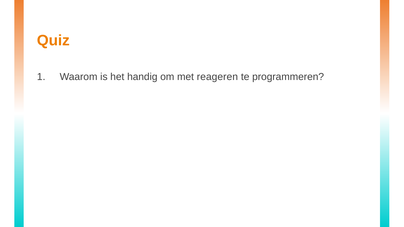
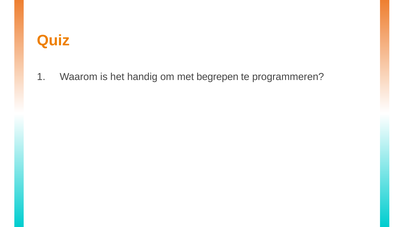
reageren: reageren -> begrepen (217, 77)
